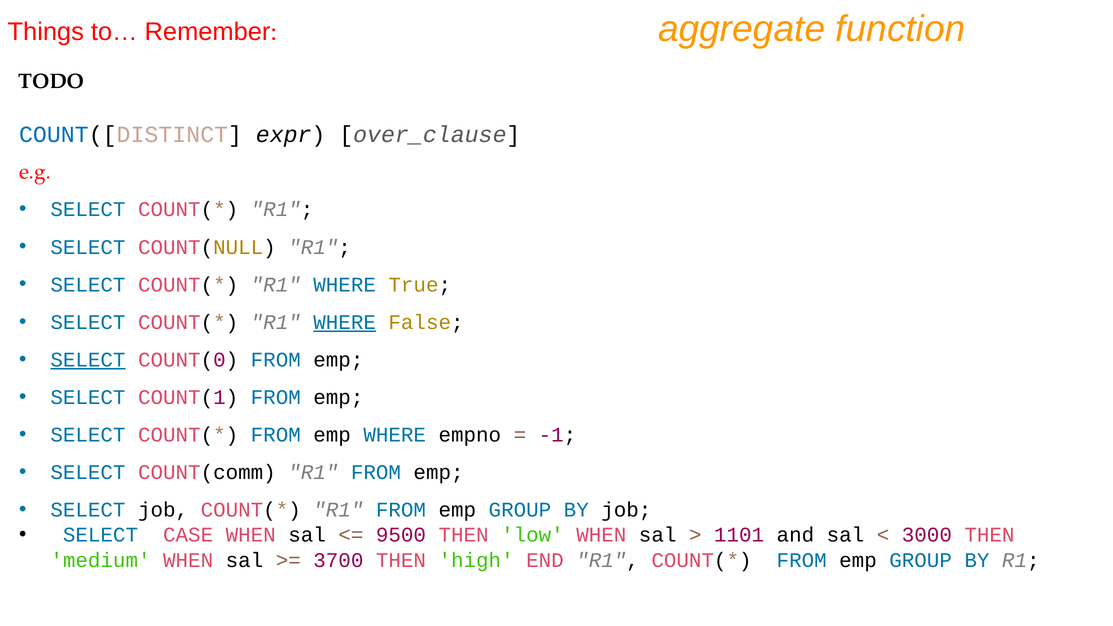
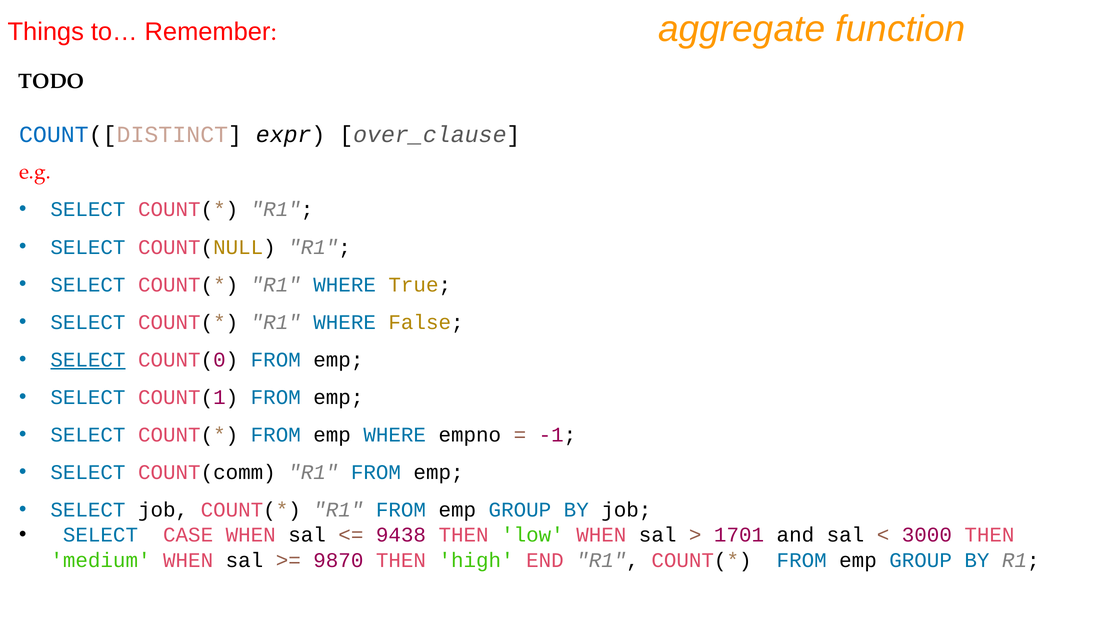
WHERE underline: present -> none (345, 322)
9500: 9500 -> 9438 (401, 535)
1101: 1101 -> 1701 (739, 535)
3700: 3700 -> 9870 (338, 560)
